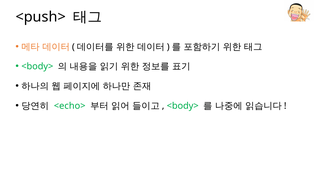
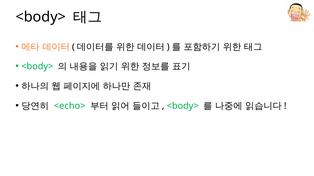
<push>: <push> -> <body> (41, 17)
